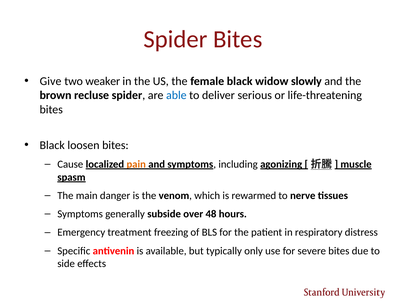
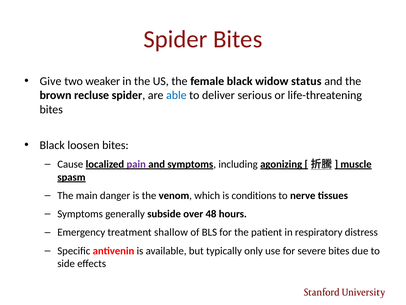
slowly: slowly -> status (306, 81)
pain colour: orange -> purple (136, 164)
rewarmed: rewarmed -> conditions (254, 195)
freezing: freezing -> shallow (171, 232)
